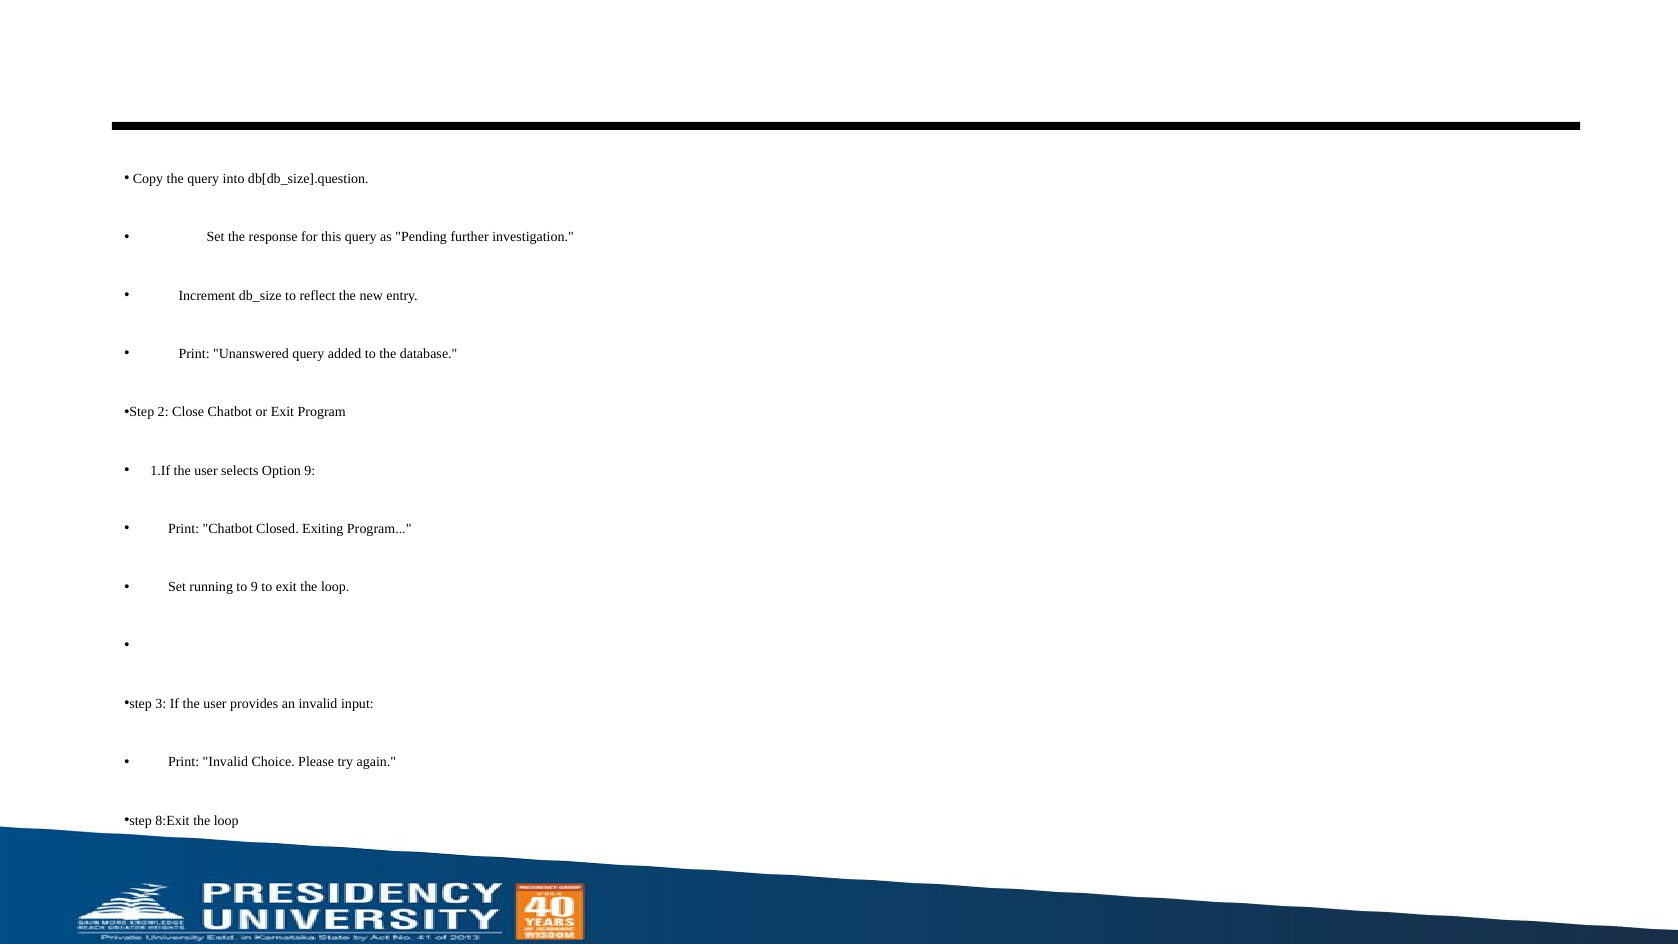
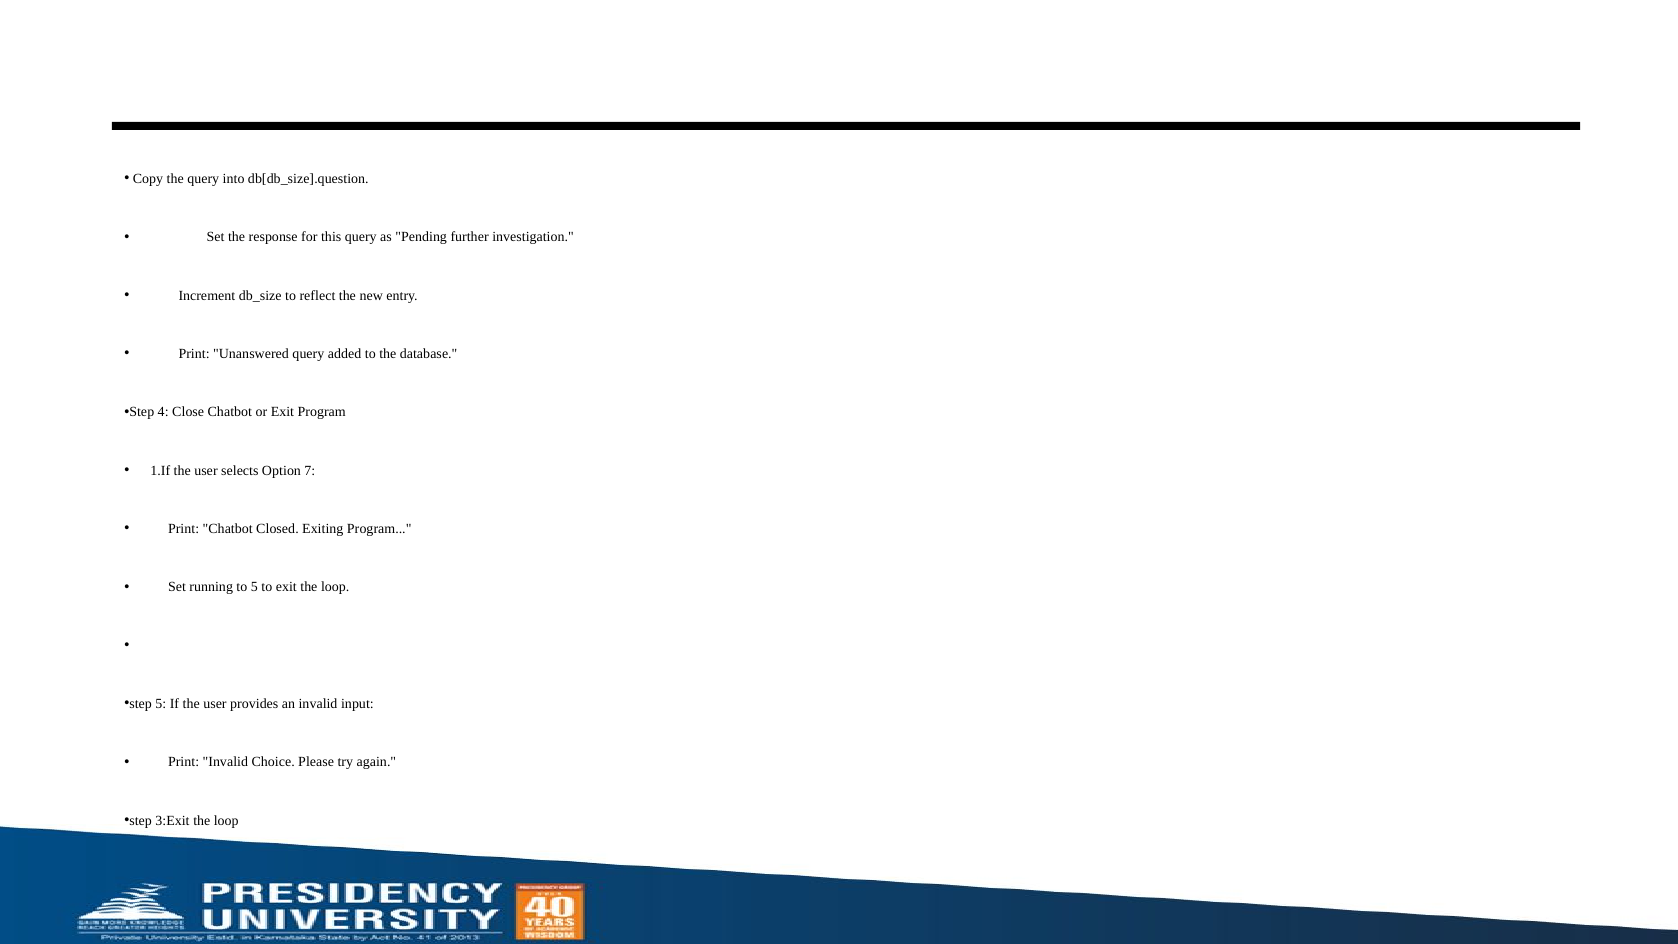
2: 2 -> 4 (163, 412)
Option 9: 9 -> 7 (310, 470)
to 9: 9 -> 5 (254, 587)
step 3: 3 -> 5 (161, 704)
8:Exit: 8:Exit -> 3:Exit (173, 820)
